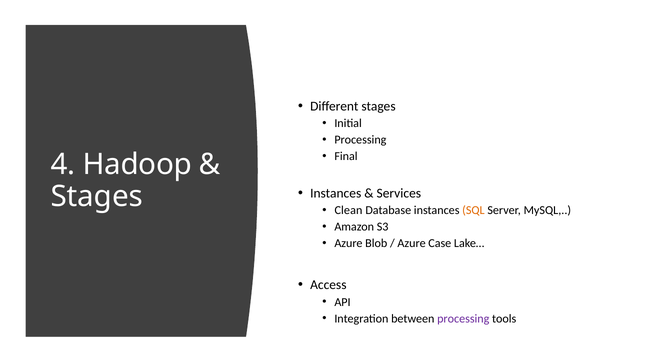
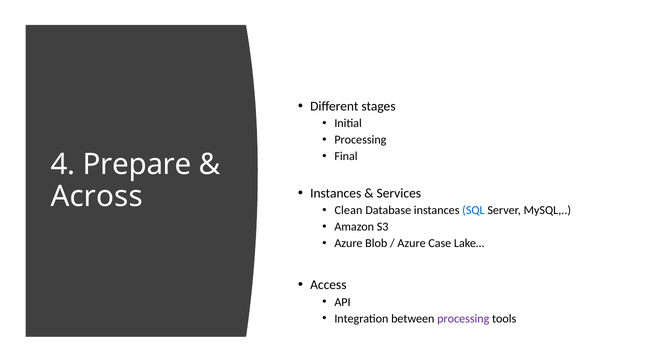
Hadoop: Hadoop -> Prepare (137, 164)
Stages: Stages -> Across (97, 197)
SQL colour: orange -> blue (473, 211)
